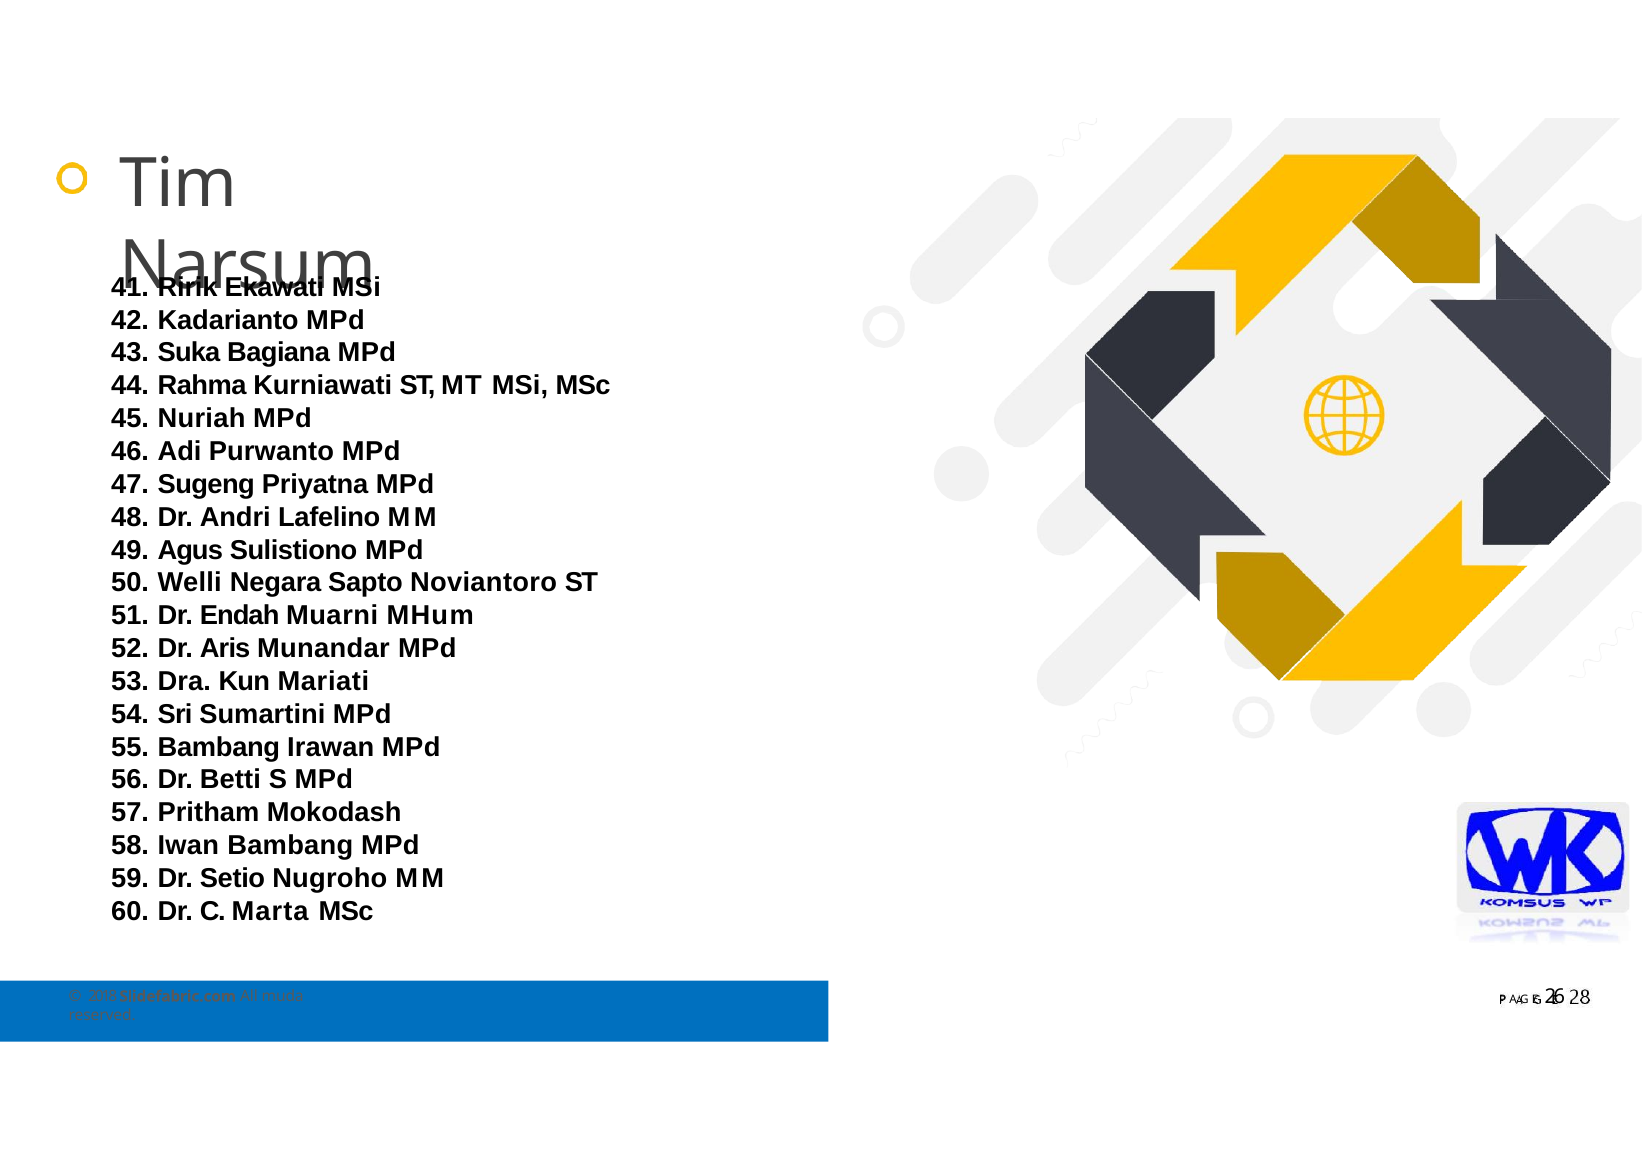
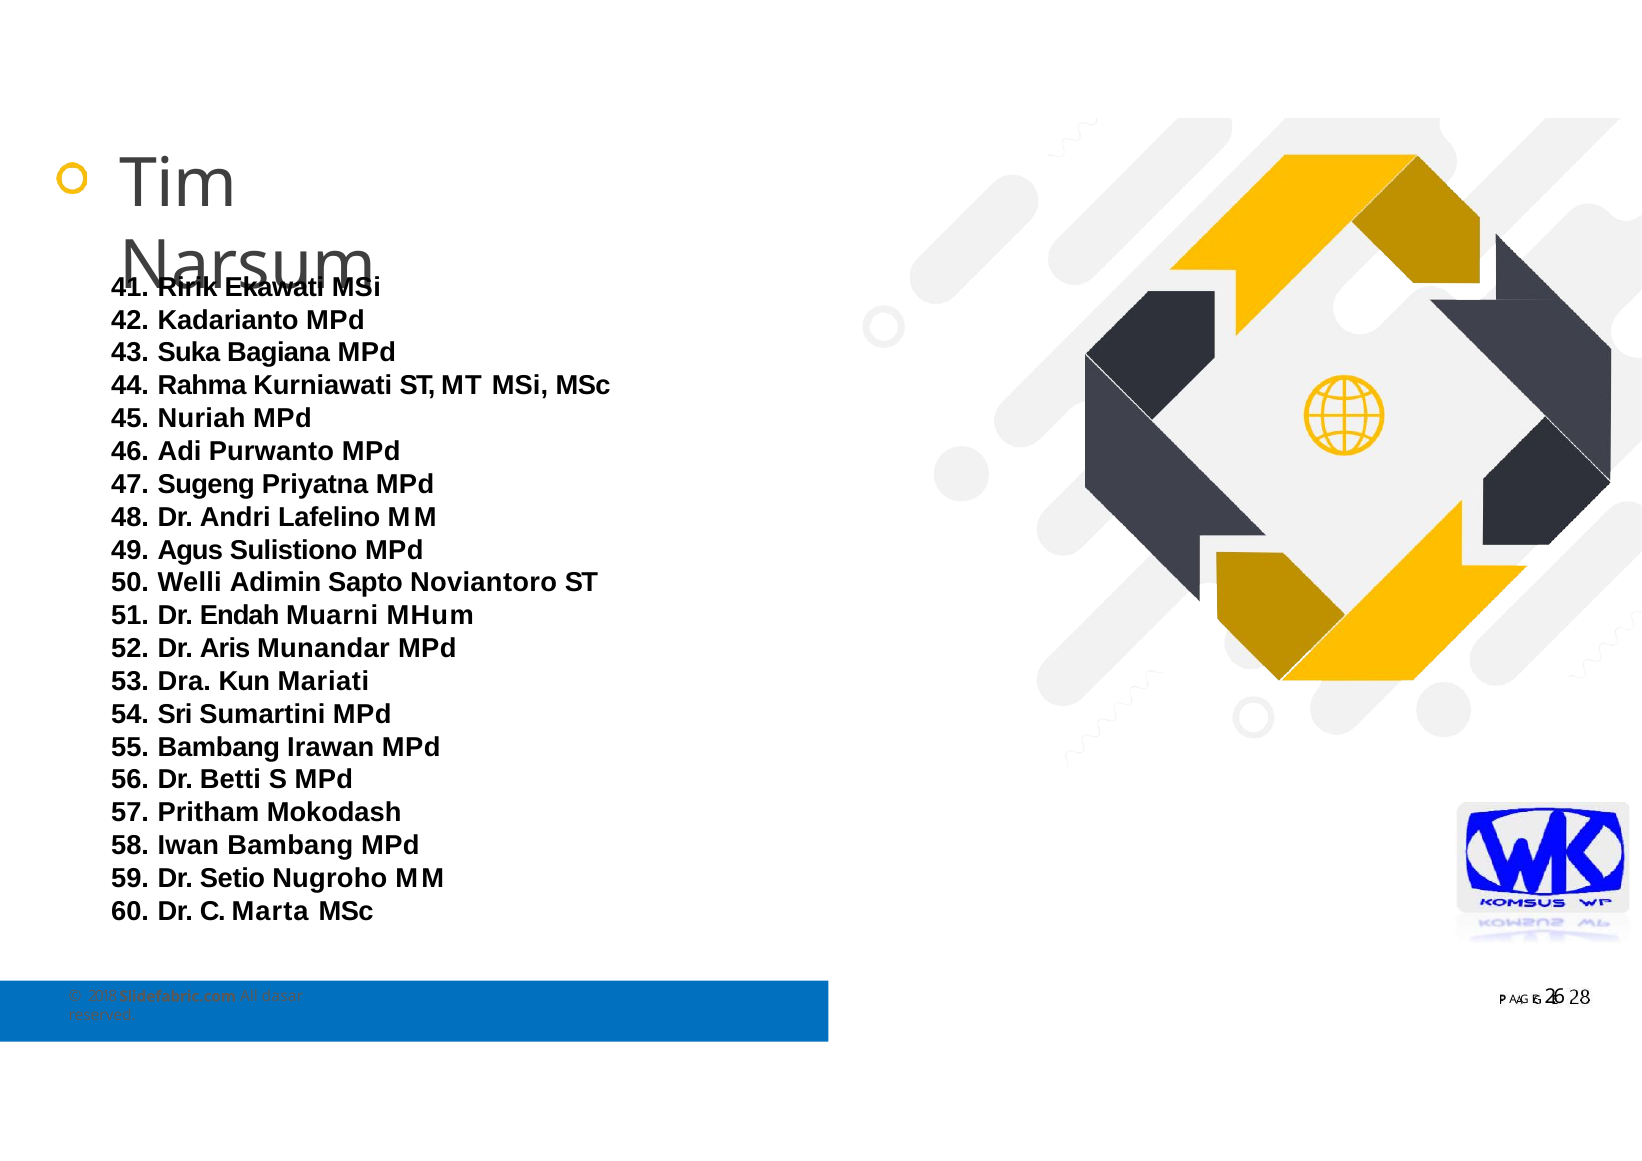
Negara: Negara -> Adimin (276, 583)
muda: muda -> dasar (283, 997)
